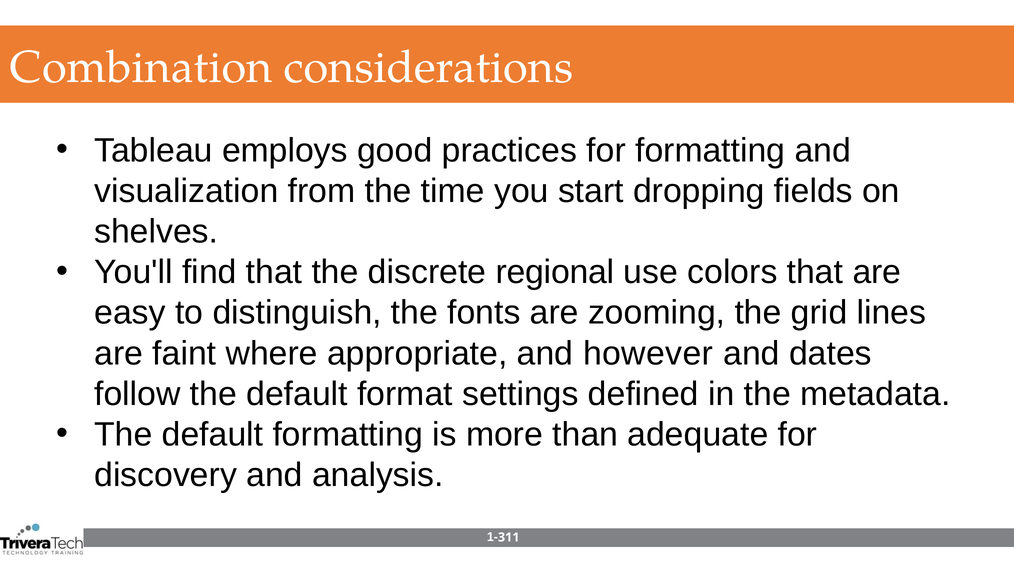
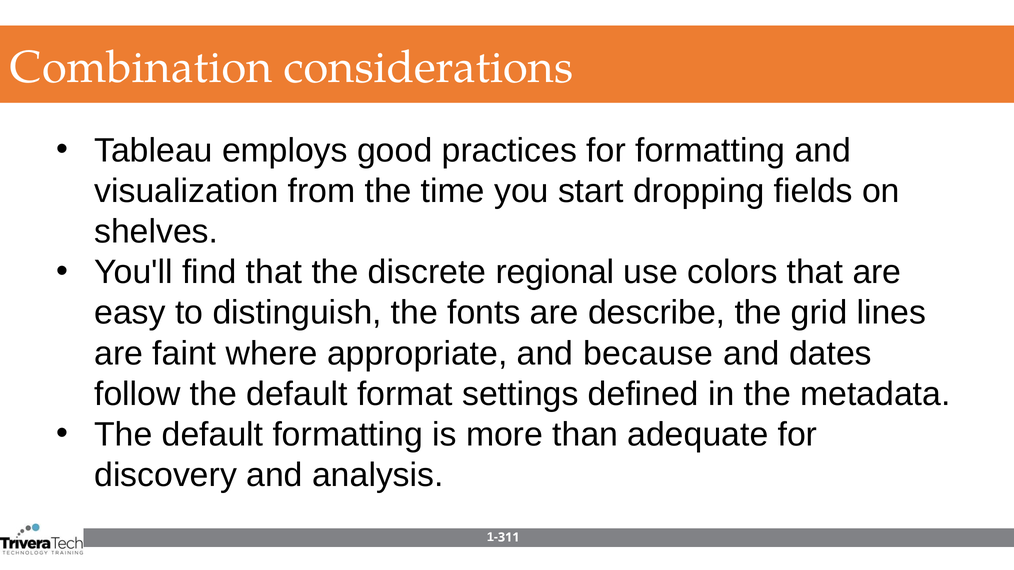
zooming: zooming -> describe (657, 313)
however: however -> because (648, 354)
